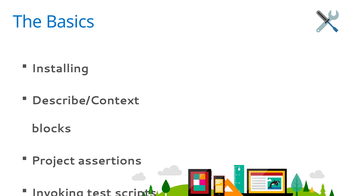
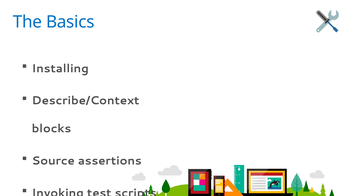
Project: Project -> Source (53, 161)
